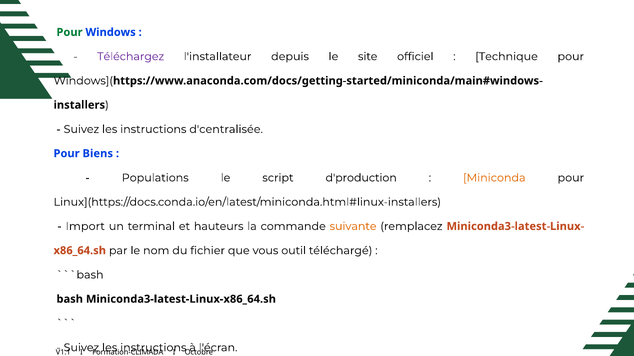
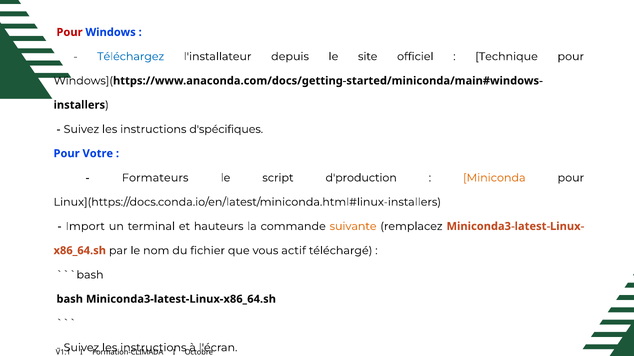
Pour colour: green -> red (70, 32)
Téléchargez colour: purple -> blue (131, 57)
d'centralisée: d'centralisée -> d'spécifiques (226, 129)
Biens: Biens -> Votre (98, 154)
Populations: Populations -> Formateurs (155, 178)
outil: outil -> actif (294, 251)
